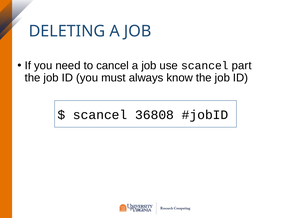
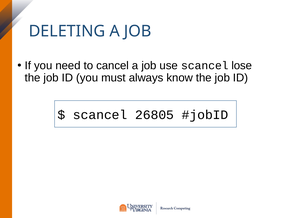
part: part -> lose (242, 66)
36808: 36808 -> 26805 (155, 115)
